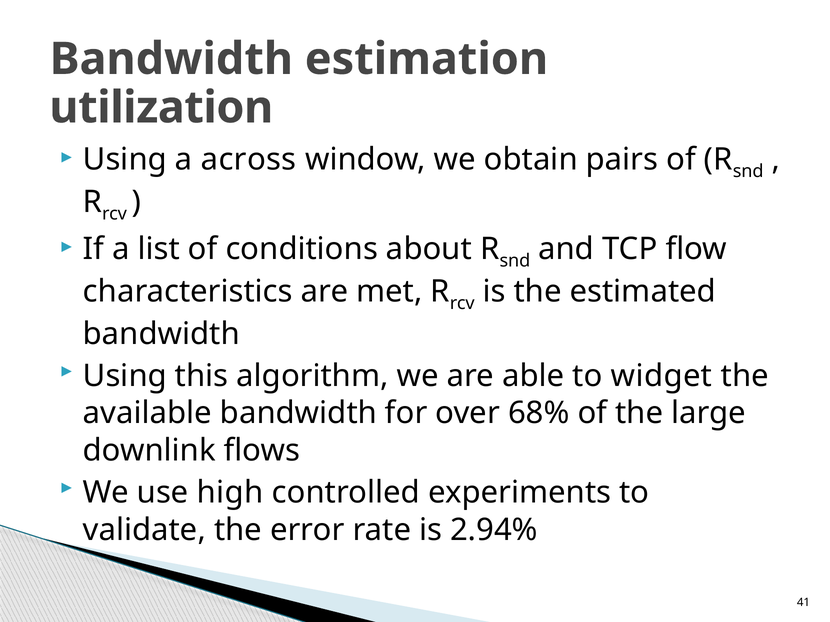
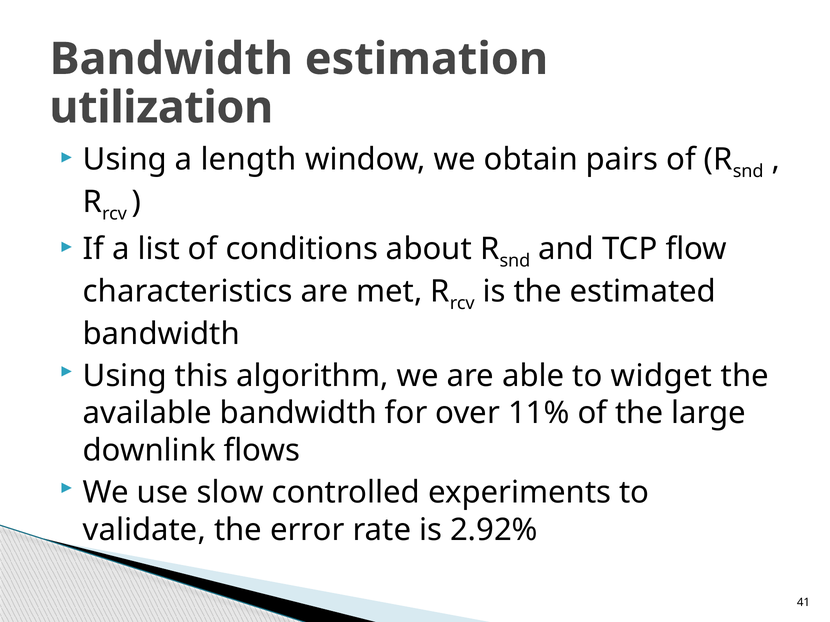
across: across -> length (249, 159)
68%: 68% -> 11% (539, 413)
high: high -> slow (230, 493)
2.94%: 2.94% -> 2.92% (494, 530)
